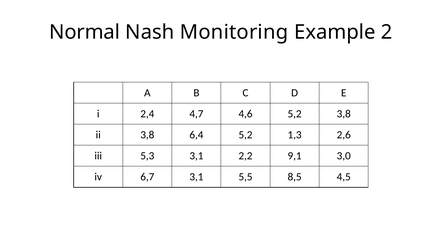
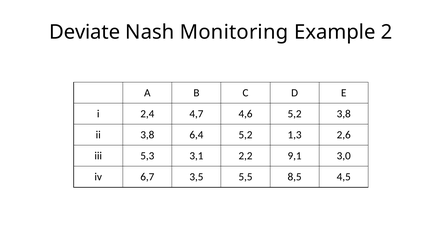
Normal: Normal -> Deviate (85, 32)
6,7 3,1: 3,1 -> 3,5 (196, 177)
